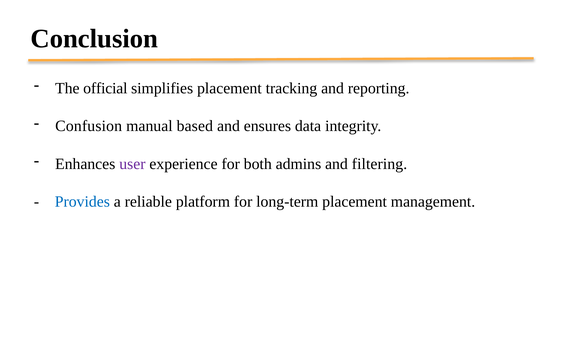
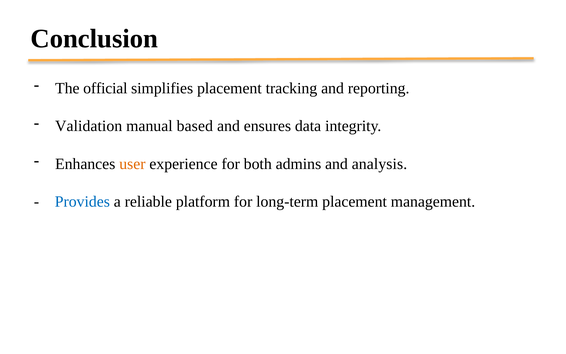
Confusion: Confusion -> Validation (89, 126)
user colour: purple -> orange (132, 164)
filtering: filtering -> analysis (379, 164)
